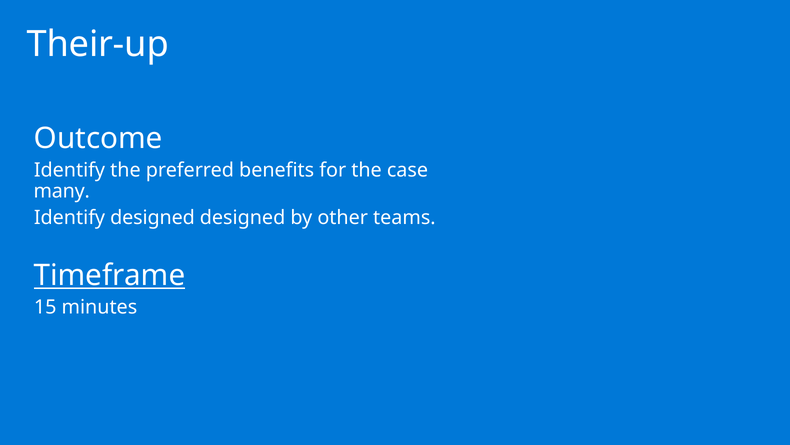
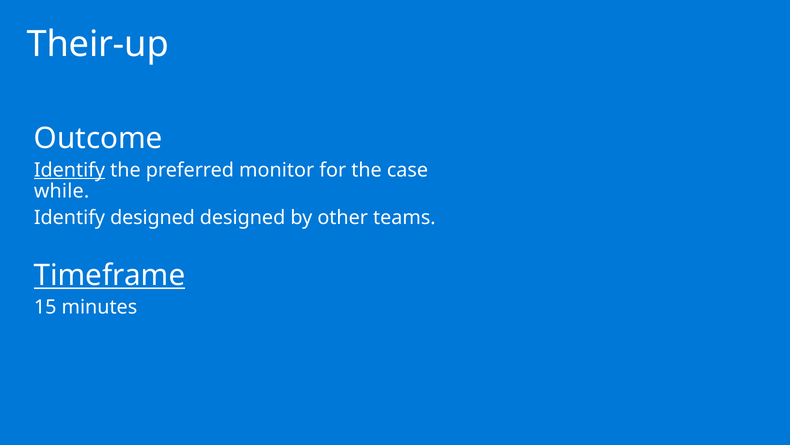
Identify underline: none -> present (69, 170)
benefits: benefits -> monitor (277, 170)
many: many -> while (62, 191)
